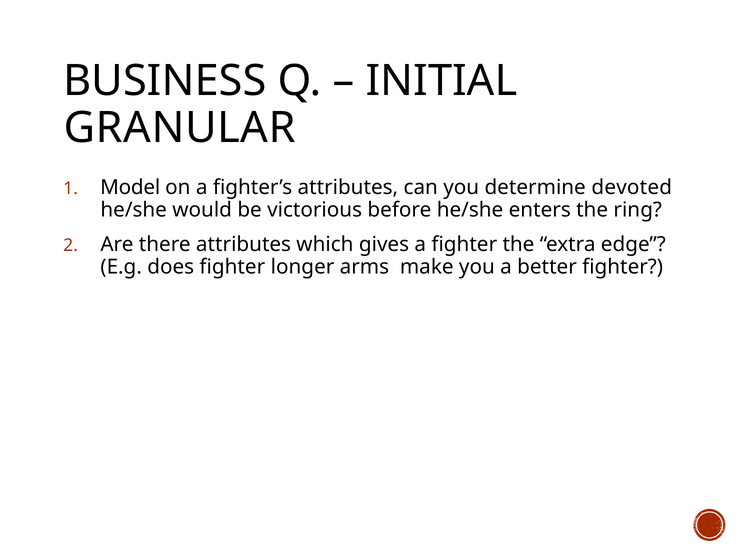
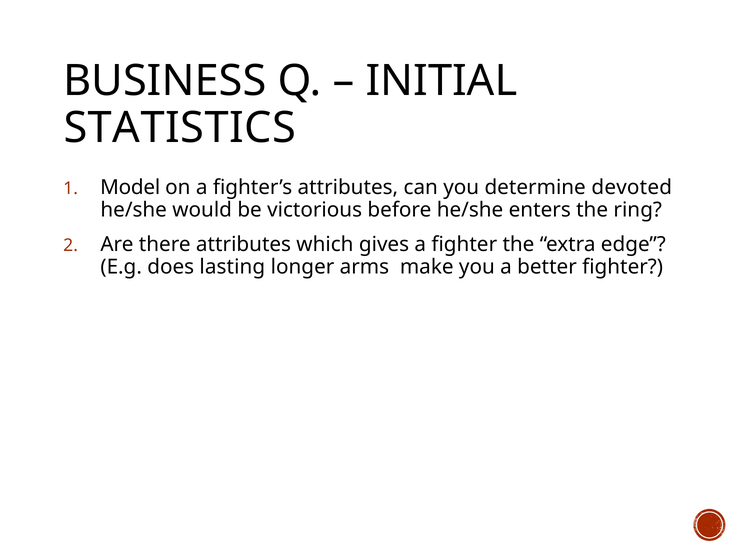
GRANULAR: GRANULAR -> STATISTICS (180, 128)
does fighter: fighter -> lasting (232, 267)
